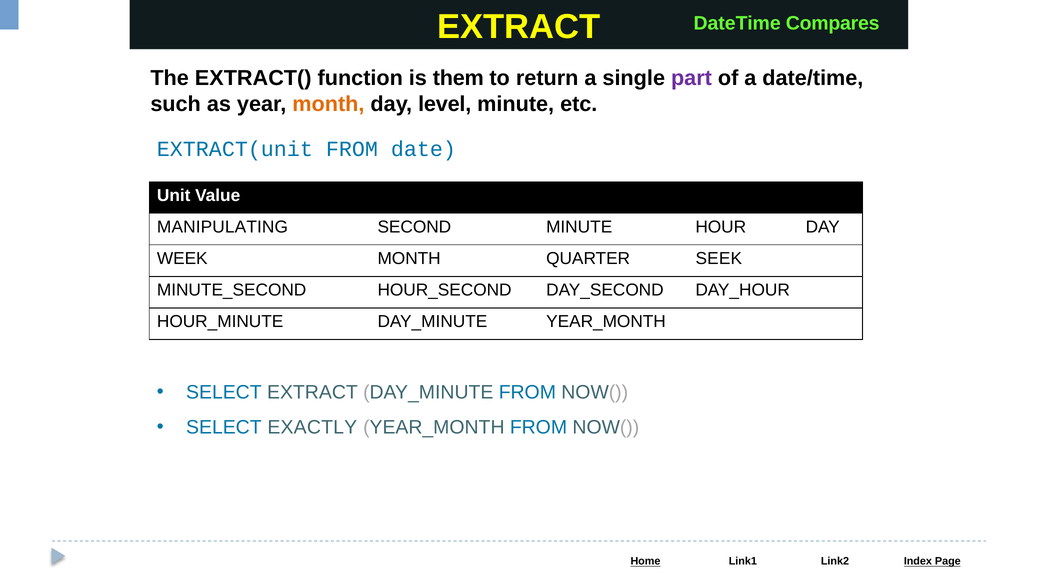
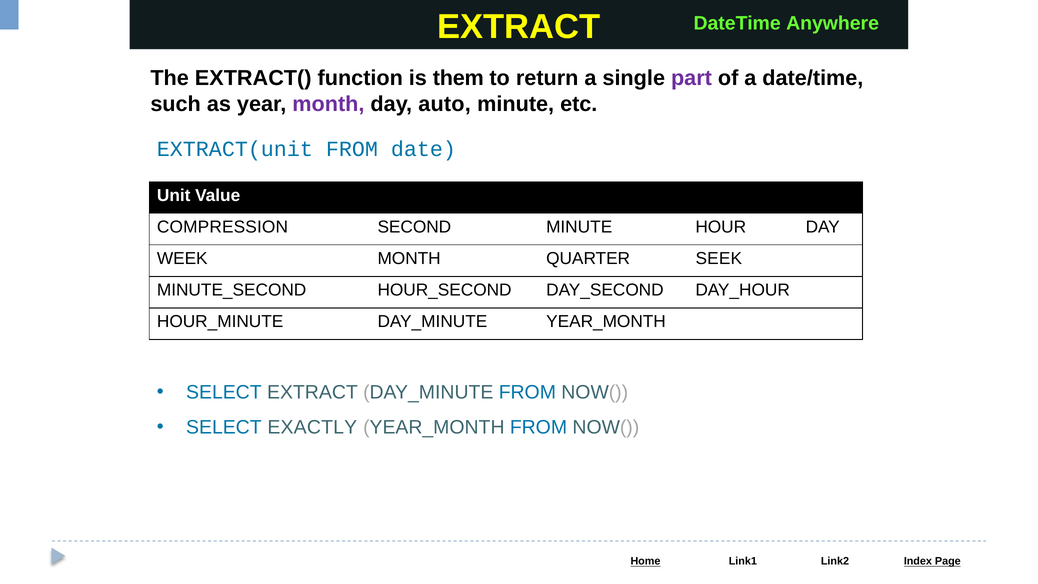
Compares: Compares -> Anywhere (833, 23)
month colour: orange -> purple (328, 104)
level: level -> auto (445, 104)
MANIPULATING: MANIPULATING -> COMPRESSION (223, 227)
